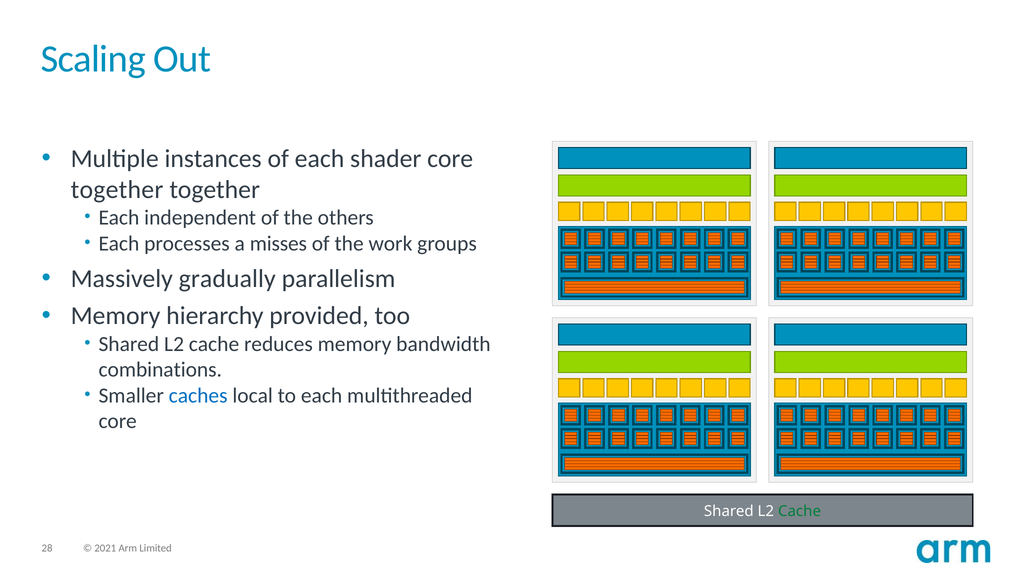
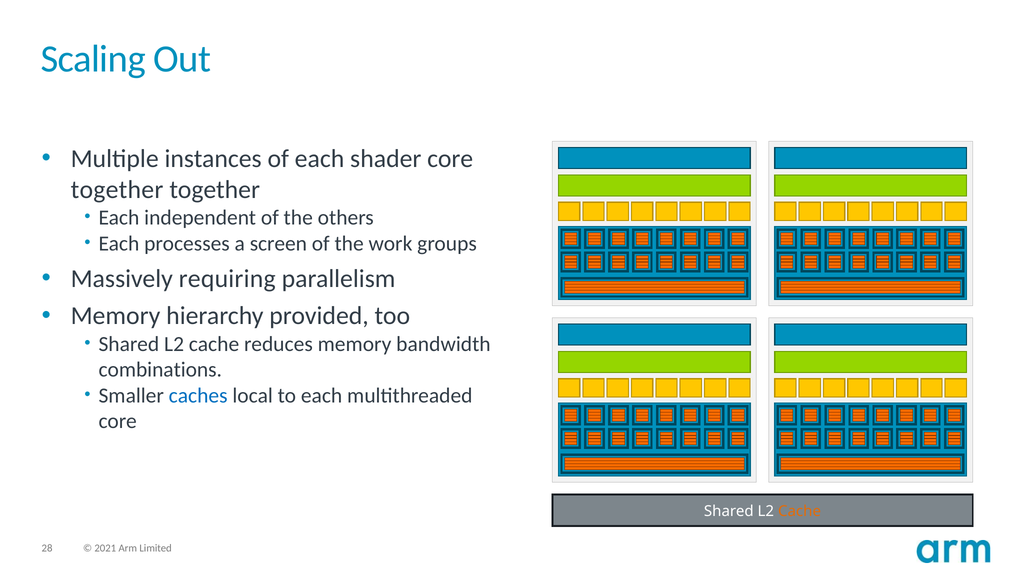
misses: misses -> screen (278, 243)
gradually: gradually -> requiring (227, 279)
Cache colour: green -> orange (800, 511)
